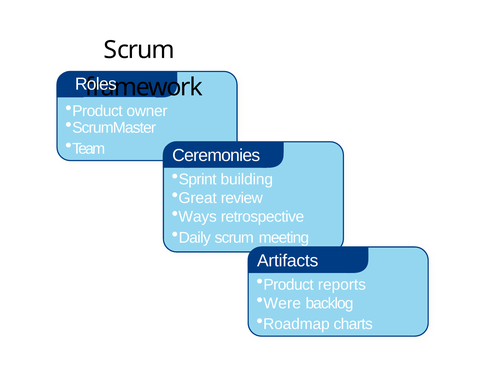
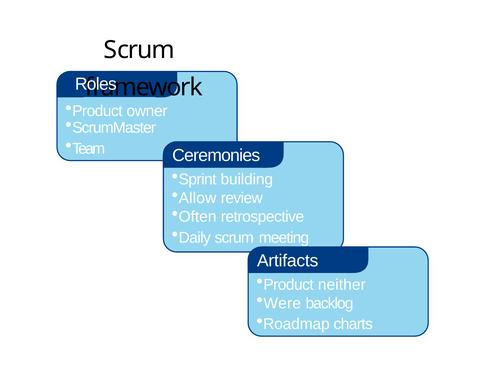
Great: Great -> Allow (197, 198)
Ways: Ways -> Often (198, 217)
reports: reports -> neither (342, 285)
